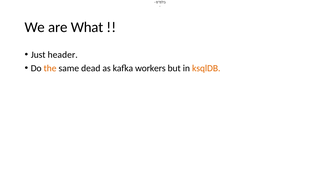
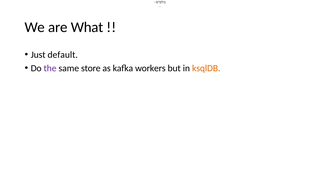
header: header -> default (63, 55)
the colour: orange -> purple (50, 68)
dead: dead -> store (91, 68)
